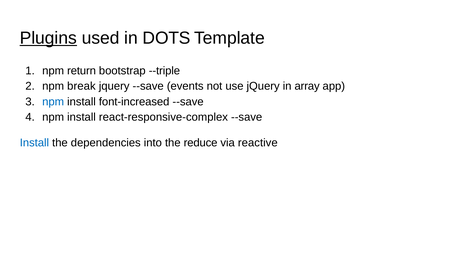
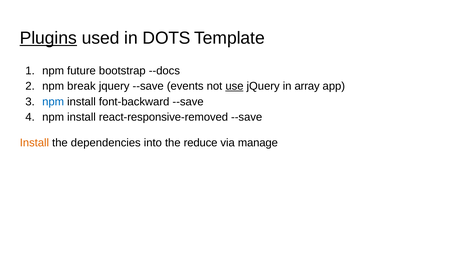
return: return -> future (81, 71)
--triple: --triple -> --docs (164, 71)
use underline: none -> present (234, 86)
font-increased: font-increased -> font-backward (134, 102)
react-responsive-complex: react-responsive-complex -> react-responsive-removed (163, 117)
Install colour: blue -> orange (34, 143)
reactive: reactive -> manage (258, 143)
